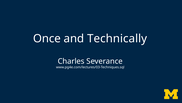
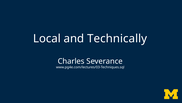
Once: Once -> Local (47, 38)
